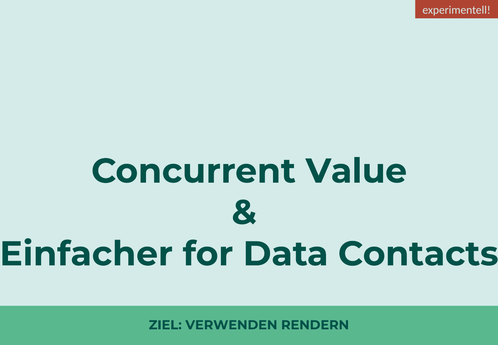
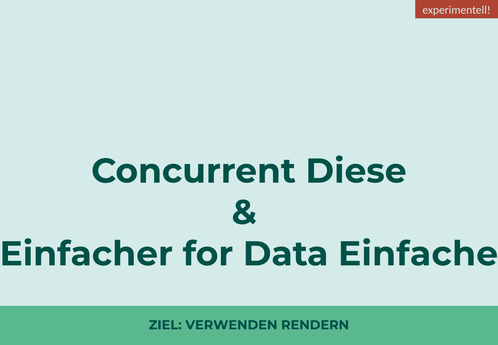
Value: Value -> Diese (356, 171)
Contacts: Contacts -> Einfache (418, 254)
